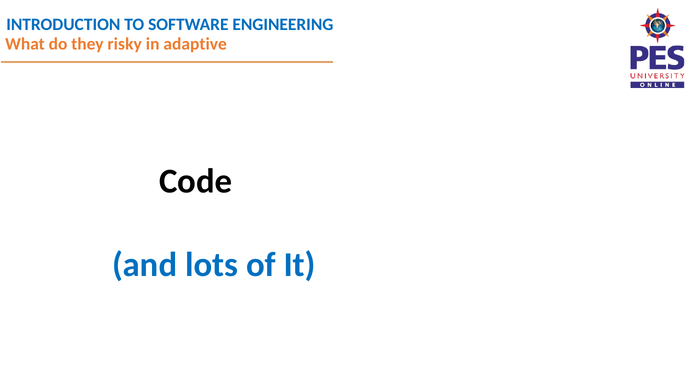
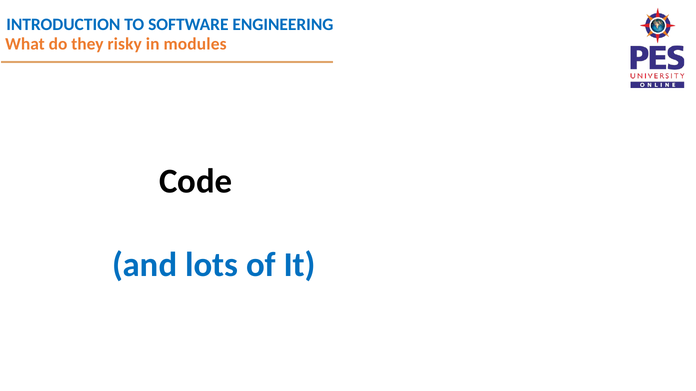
adaptive: adaptive -> modules (195, 44)
